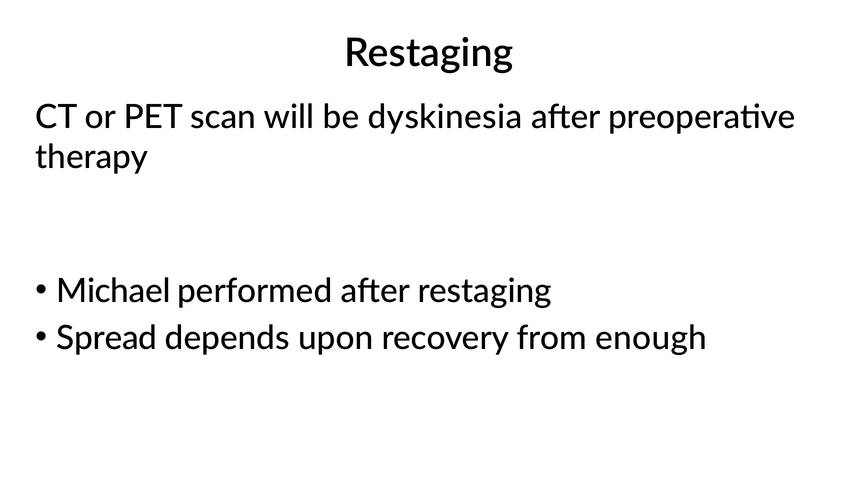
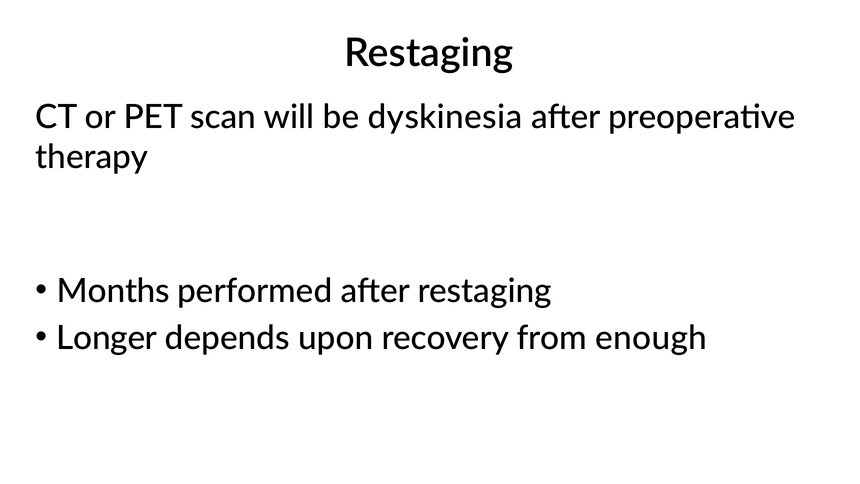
Michael: Michael -> Months (113, 291)
Spread: Spread -> Longer (107, 338)
